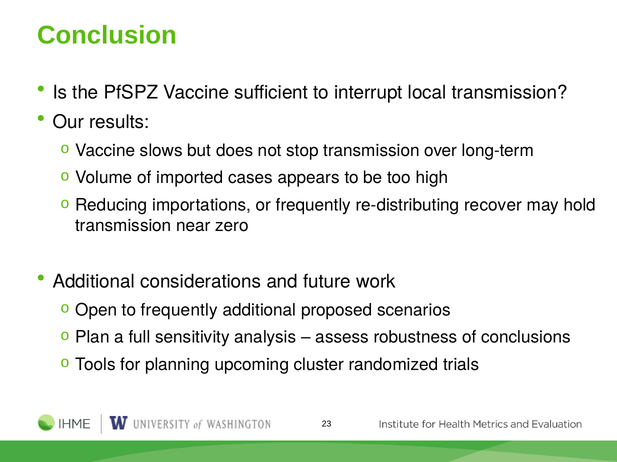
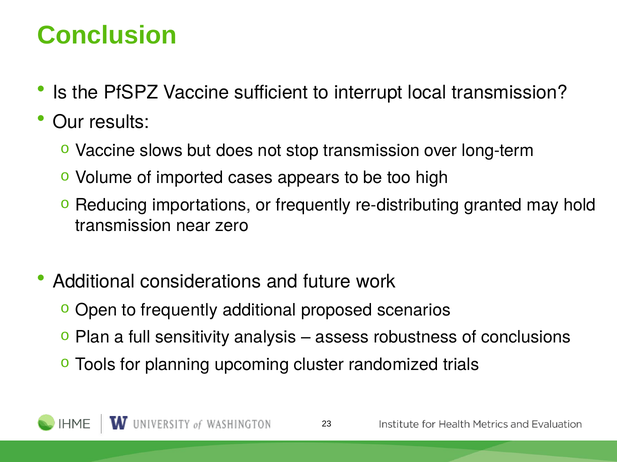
recover: recover -> granted (493, 205)
